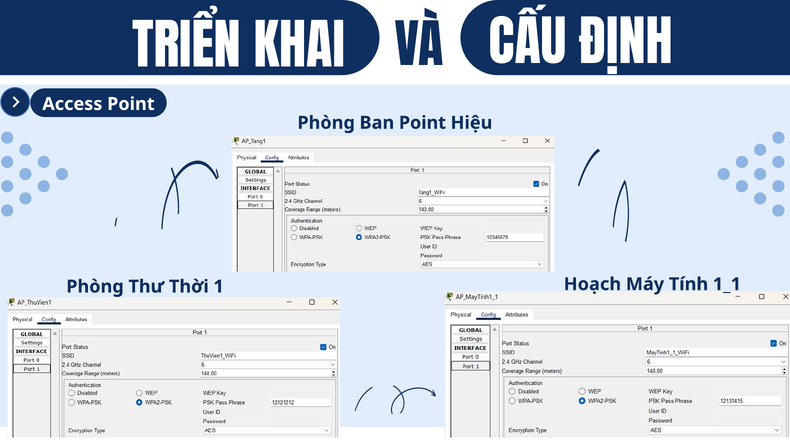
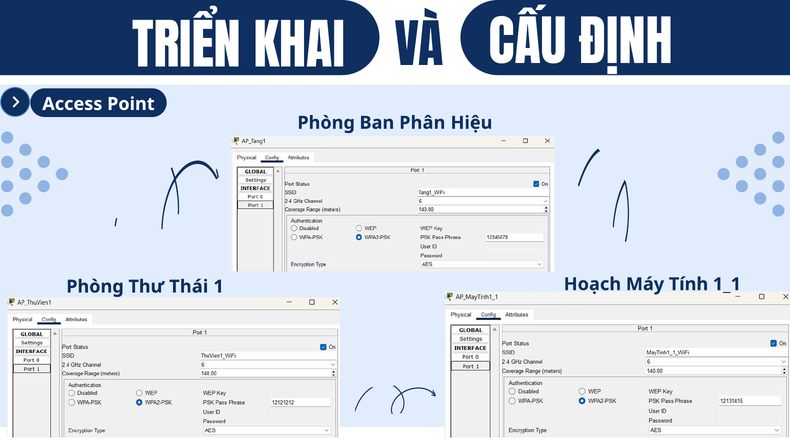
Ban Point: Point -> Phân (422, 123)
Thời: Thời -> Thái (189, 287)
